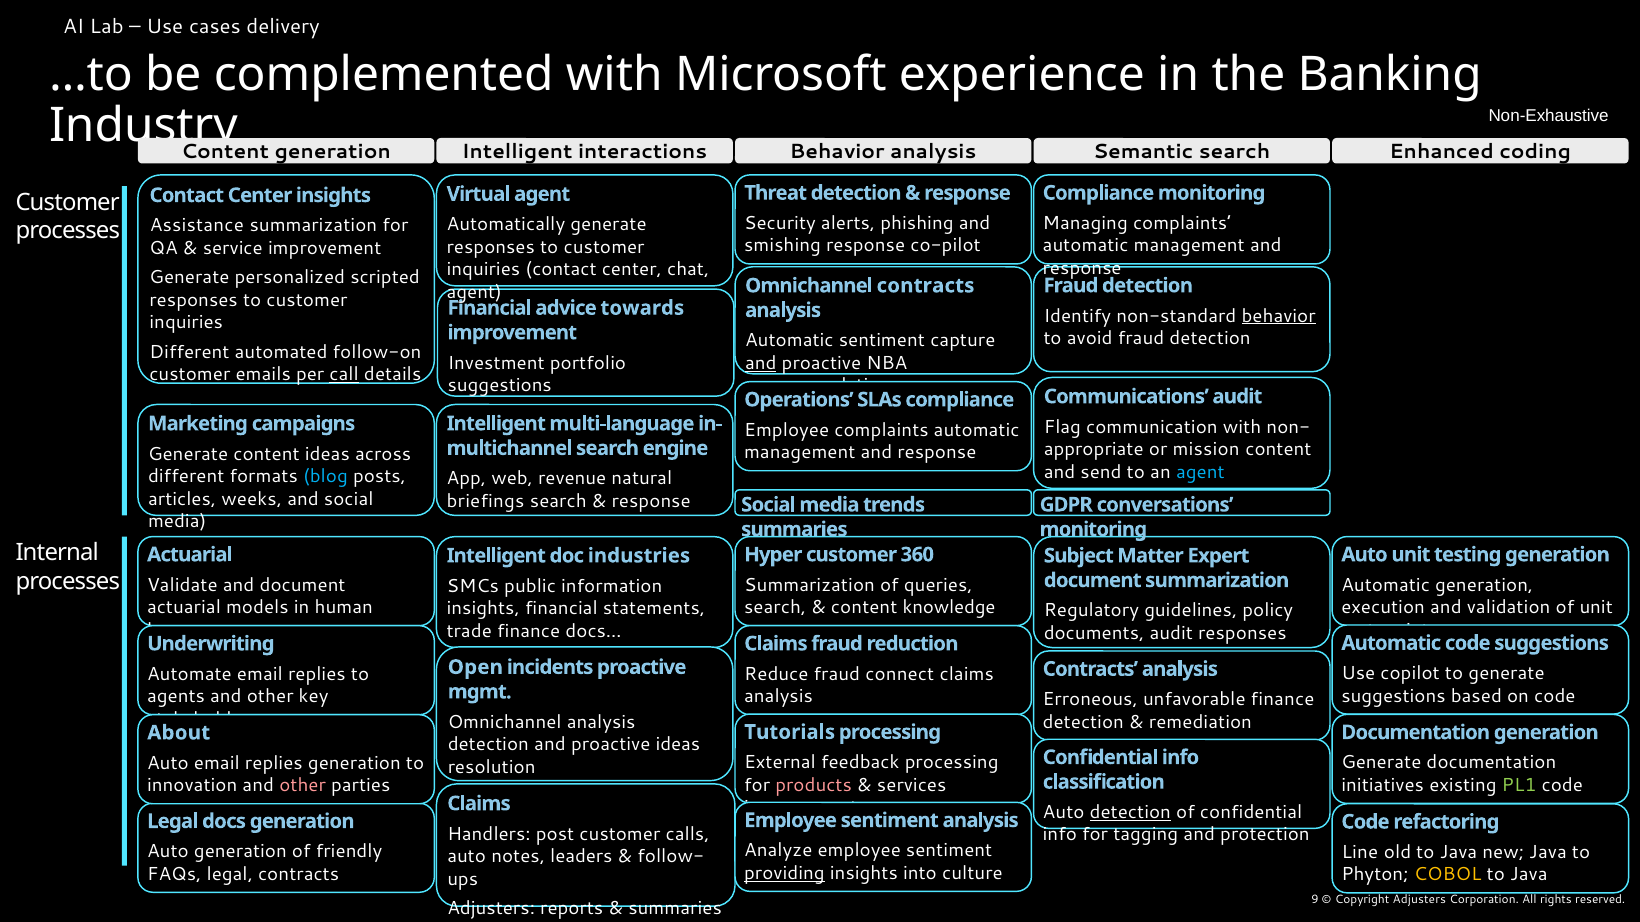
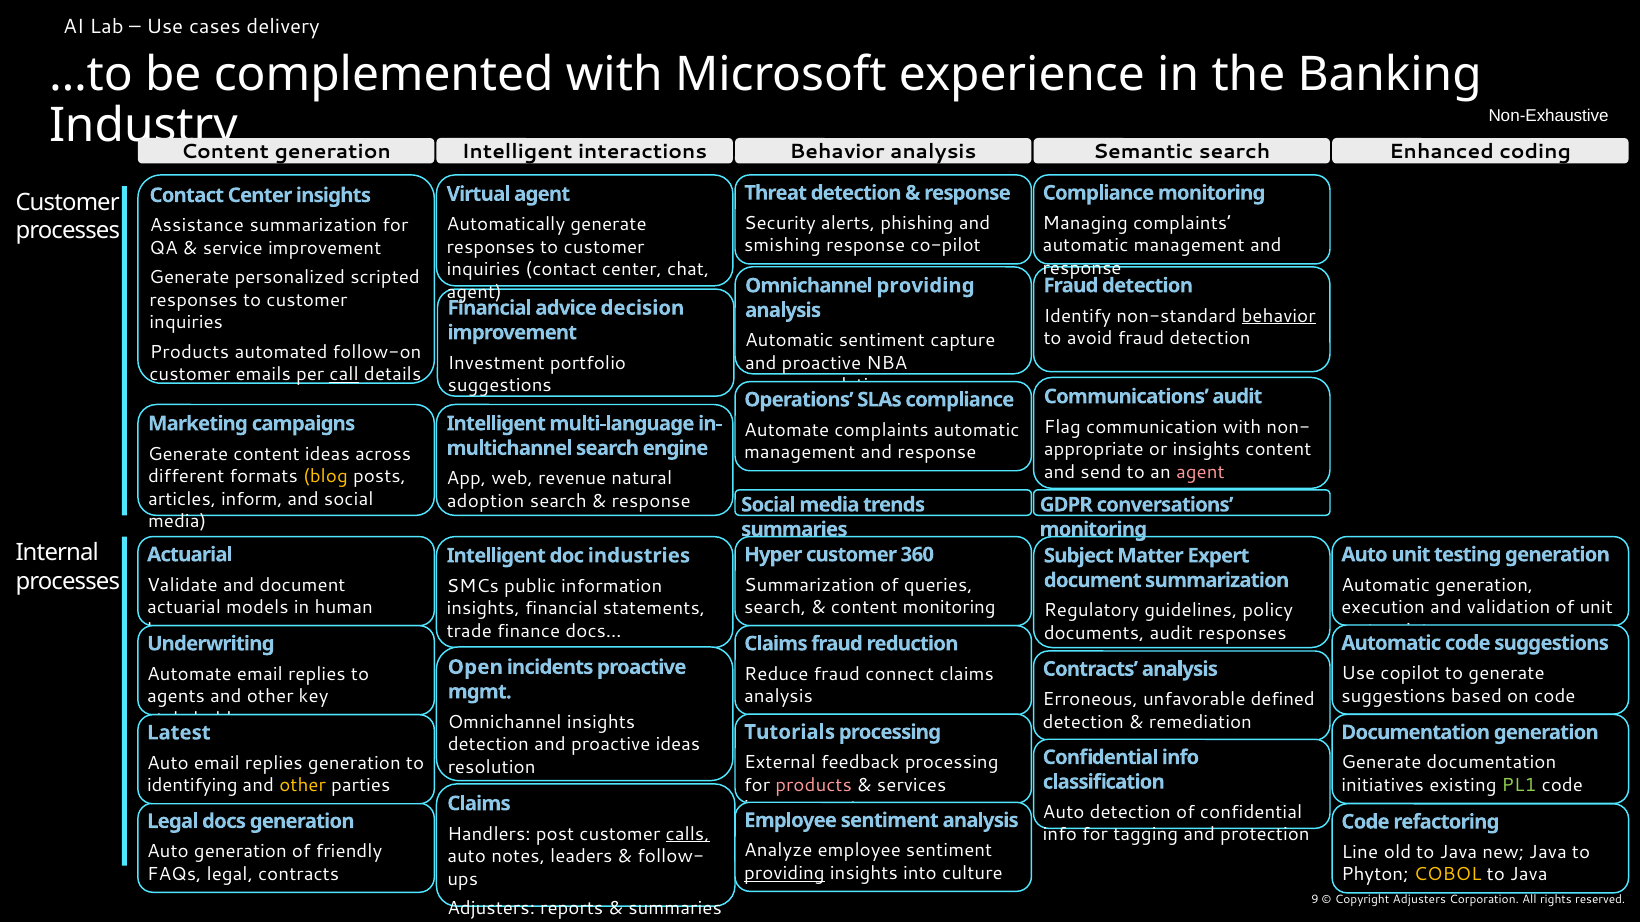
Omnichannel contracts: contracts -> providing (926, 286)
towards: towards -> decision (642, 308)
Different: Different -> Products (189, 352)
and underline: present -> none (761, 363)
Employee: Employee -> Automate (787, 430)
or mission: mission -> insights (1206, 450)
agent colour: light blue -> pink (1200, 472)
blog colour: light blue -> yellow (325, 477)
weeks: weeks -> inform (252, 499)
briefings: briefings -> adoption (486, 501)
content knowledge: knowledge -> monitoring (949, 608)
unfavorable finance: finance -> defined (1283, 700)
Omnichannel analysis: analysis -> insights (601, 722)
About: About -> Latest (179, 733)
innovation: innovation -> identifying (192, 786)
other colour: pink -> yellow (303, 786)
detection underline: present -> none (1130, 813)
calls underline: none -> present (688, 834)
